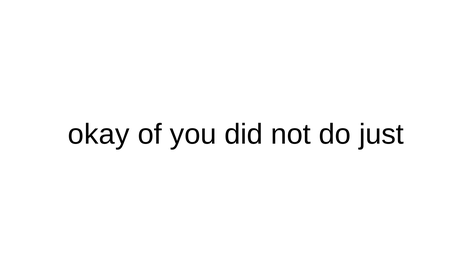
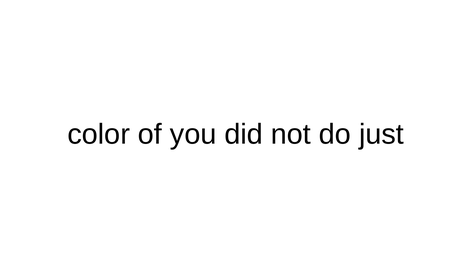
okay: okay -> color (99, 135)
